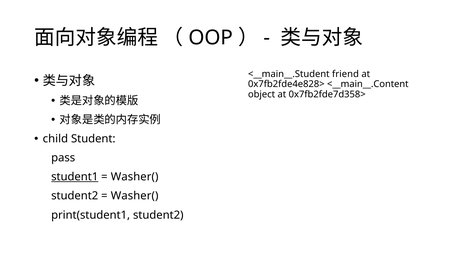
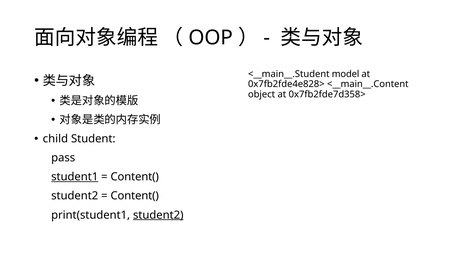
friend: friend -> model (346, 74)
Washer(: Washer( -> Content( (135, 177)
Washer(: Washer( -> Content( (135, 196)
student2 underline: none -> present (158, 215)
